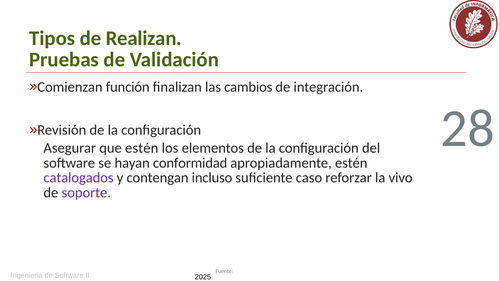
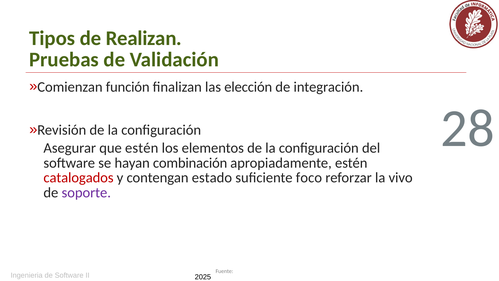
cambios: cambios -> elección (248, 87)
conformidad: conformidad -> combinación (190, 163)
catalogados colour: purple -> red (79, 178)
incluso: incluso -> estado (212, 178)
caso: caso -> foco (309, 178)
